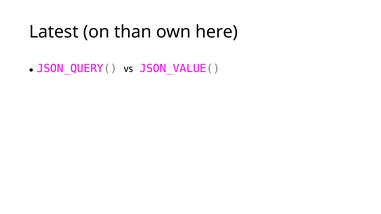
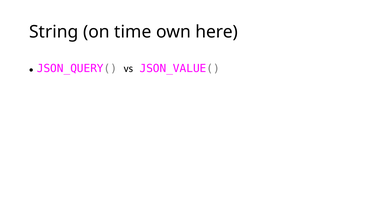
Latest: Latest -> String (54, 32)
than: than -> time (133, 32)
